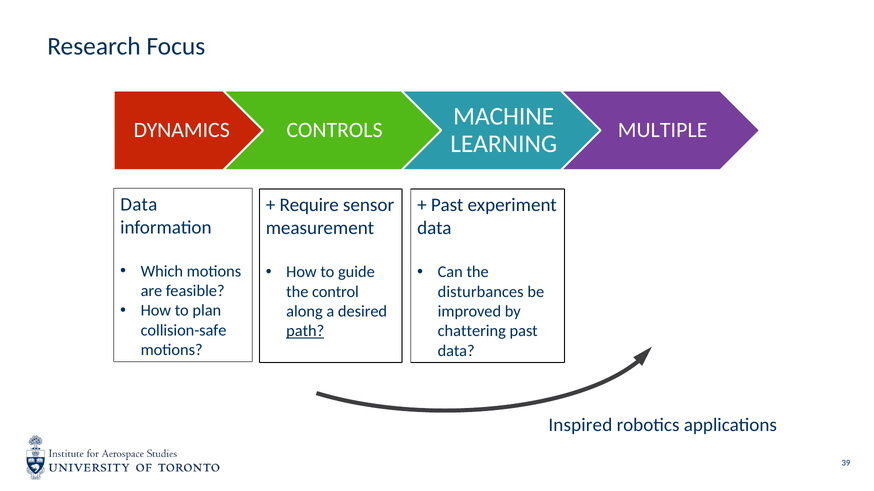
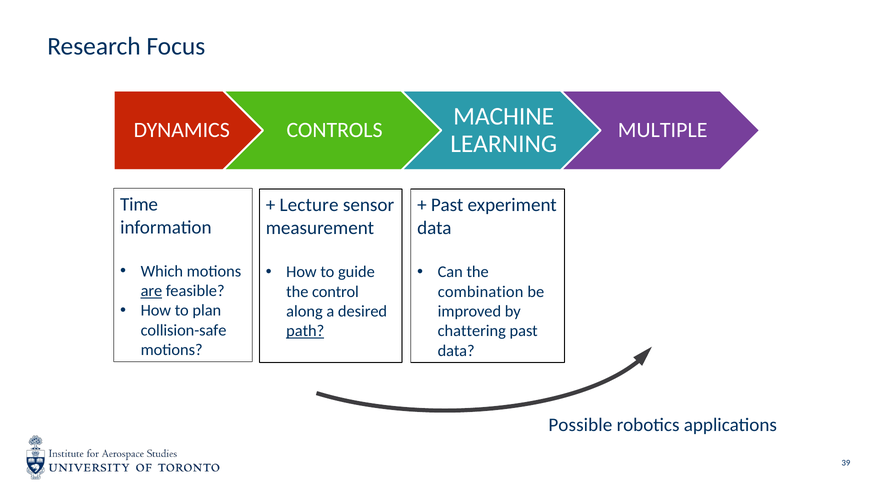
Data: Data -> Time (139, 205)
Require: Require -> Lecture (309, 205)
are underline: none -> present (151, 291)
disturbances: disturbances -> combination (481, 292)
Inspired: Inspired -> Possible (580, 426)
